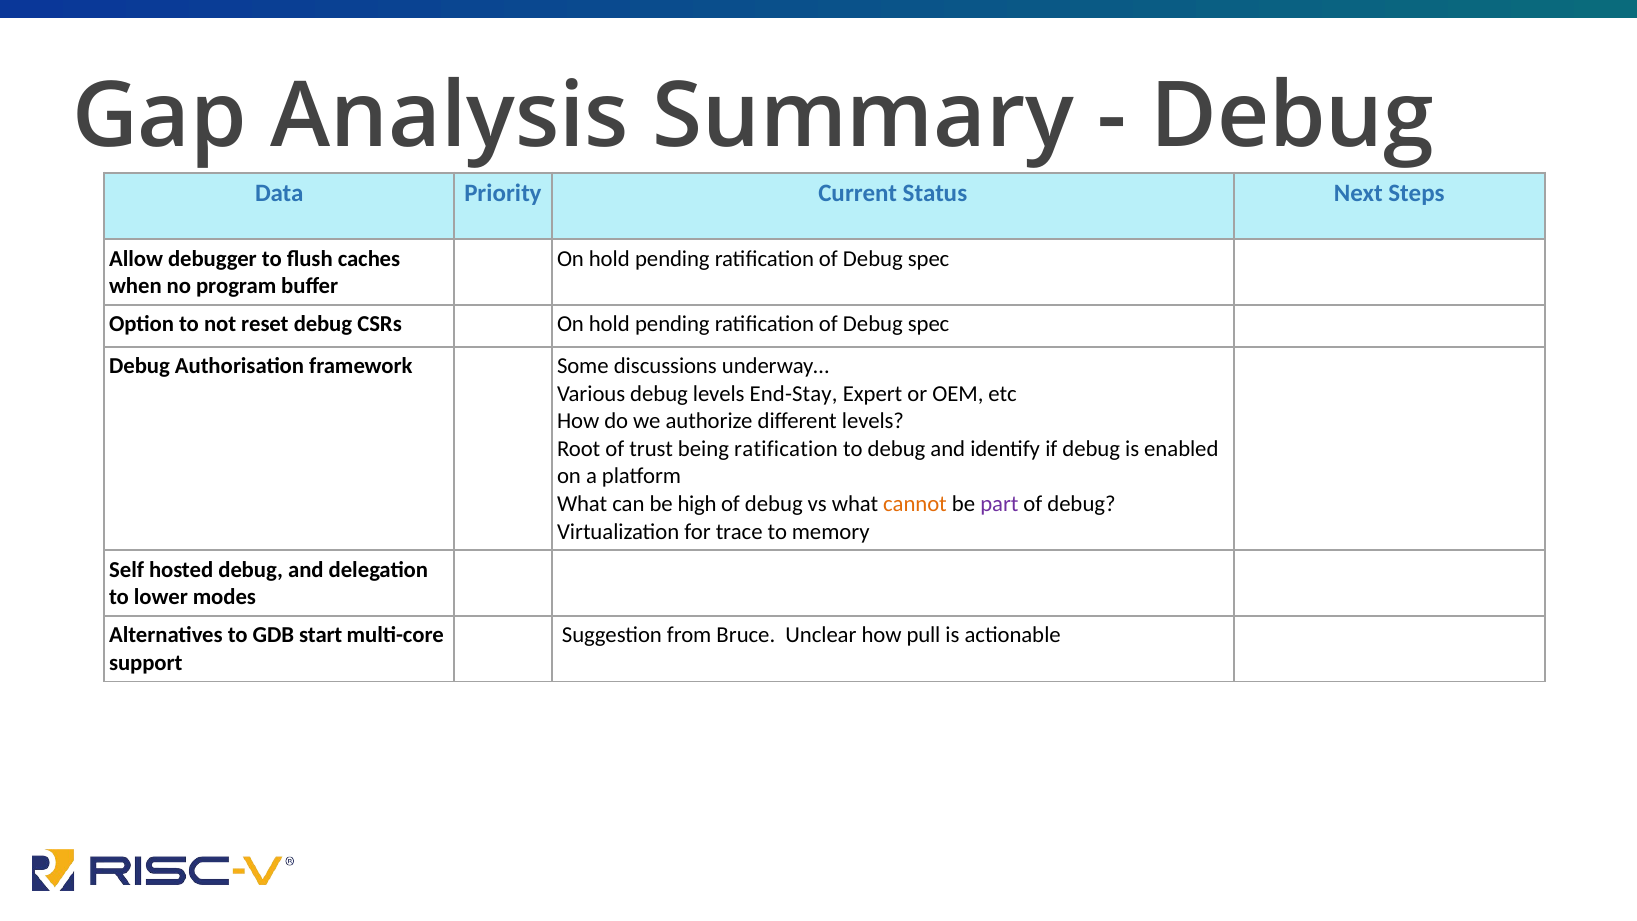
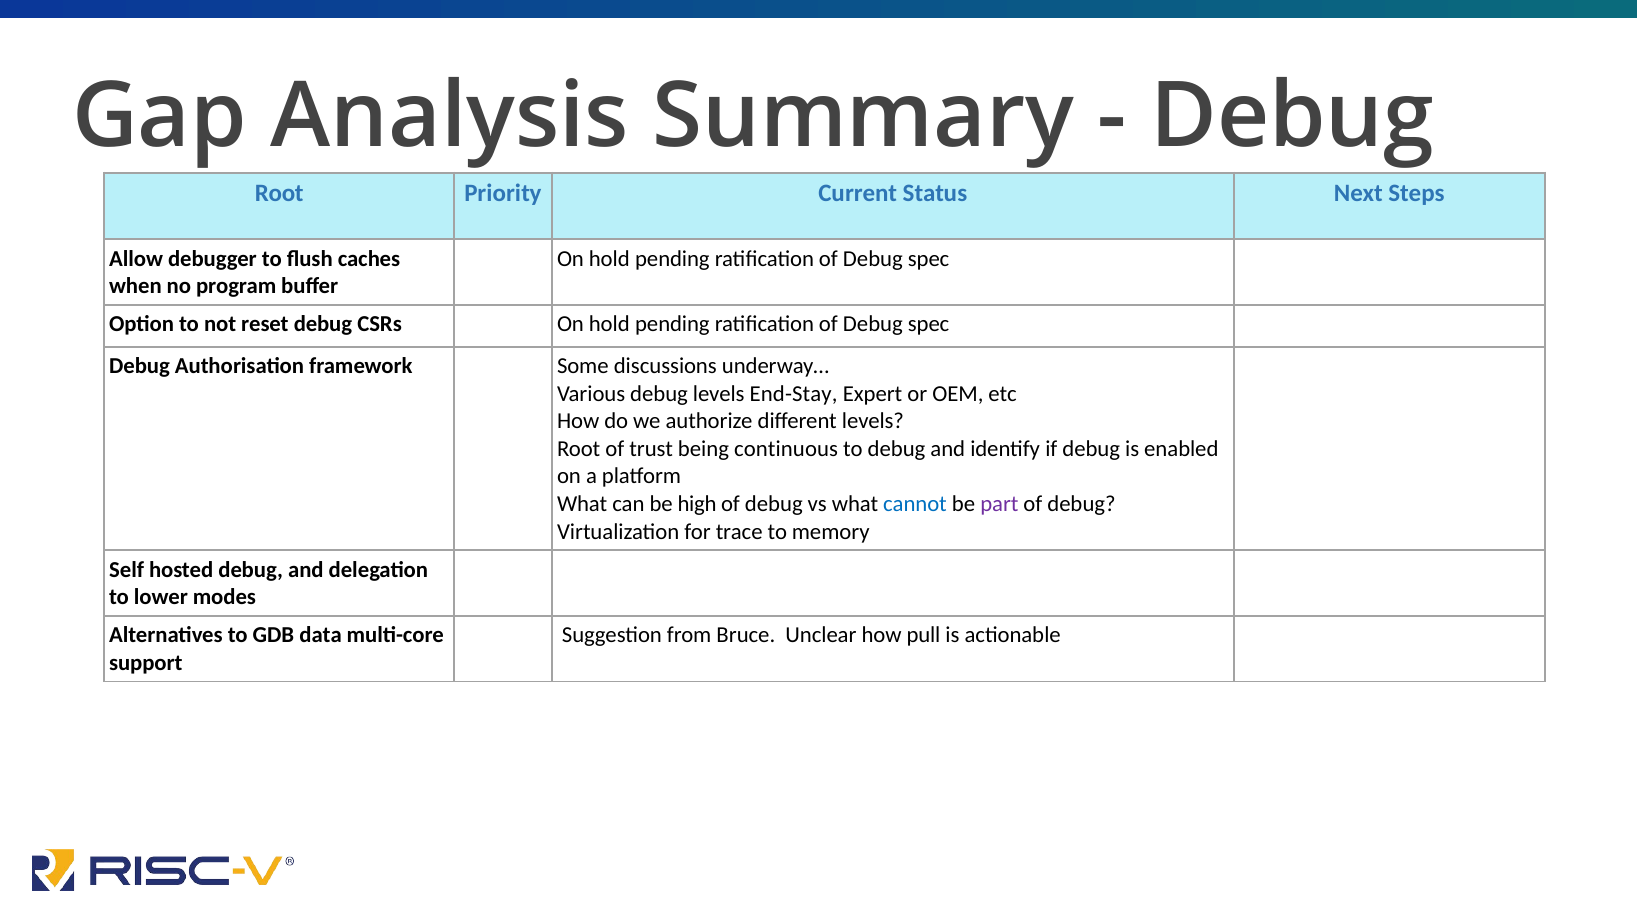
Data: Data -> Root (279, 194)
being ratification: ratification -> continuous (786, 449)
cannot colour: orange -> blue (915, 504)
start: start -> data (321, 635)
